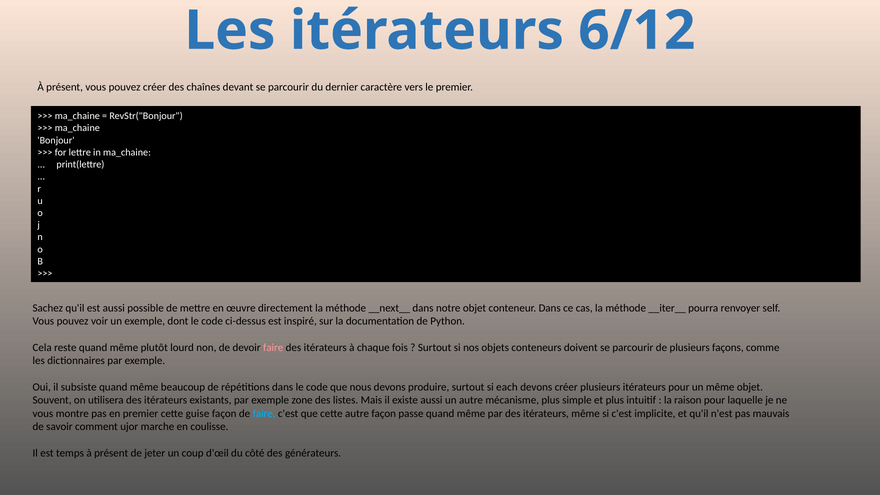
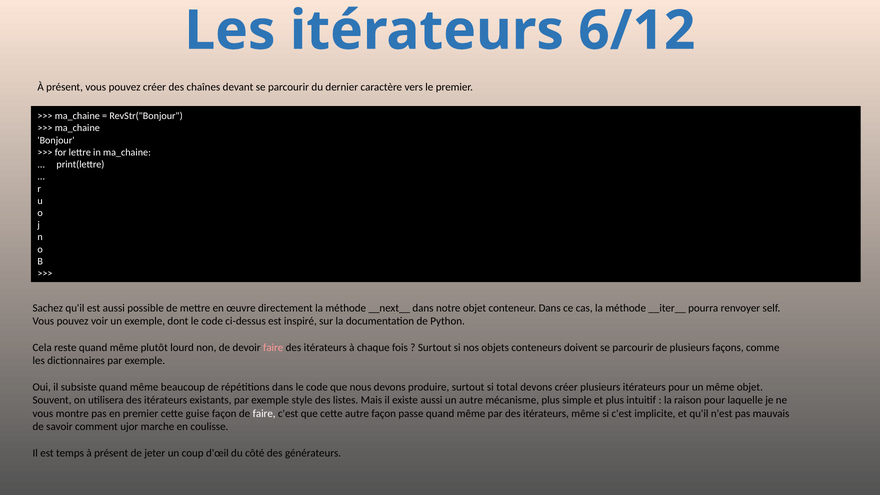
each: each -> total (507, 387)
zone: zone -> style (302, 400)
faire colour: light blue -> white (264, 414)
